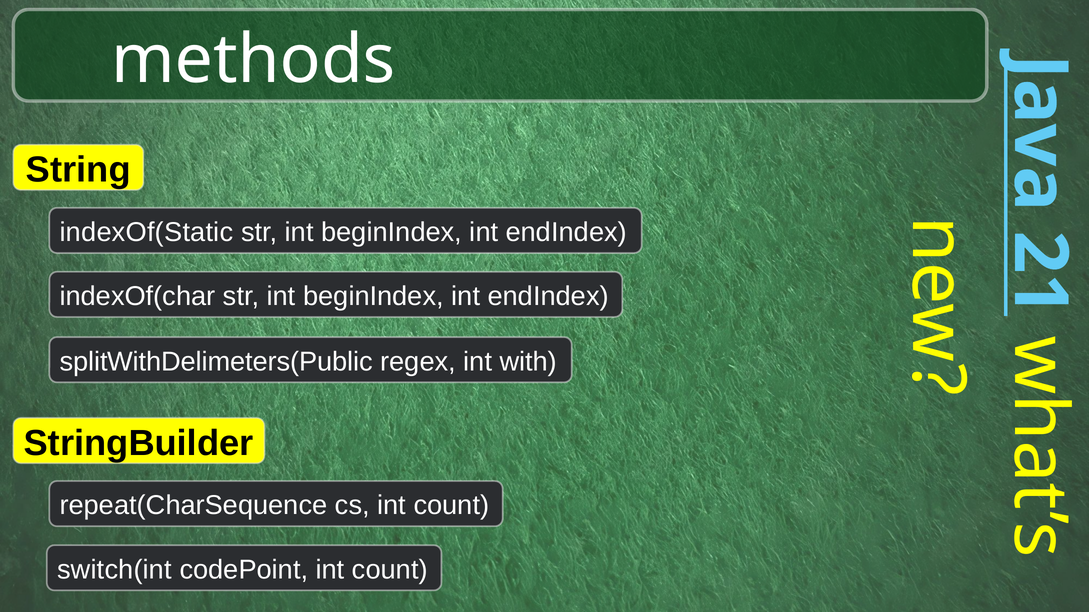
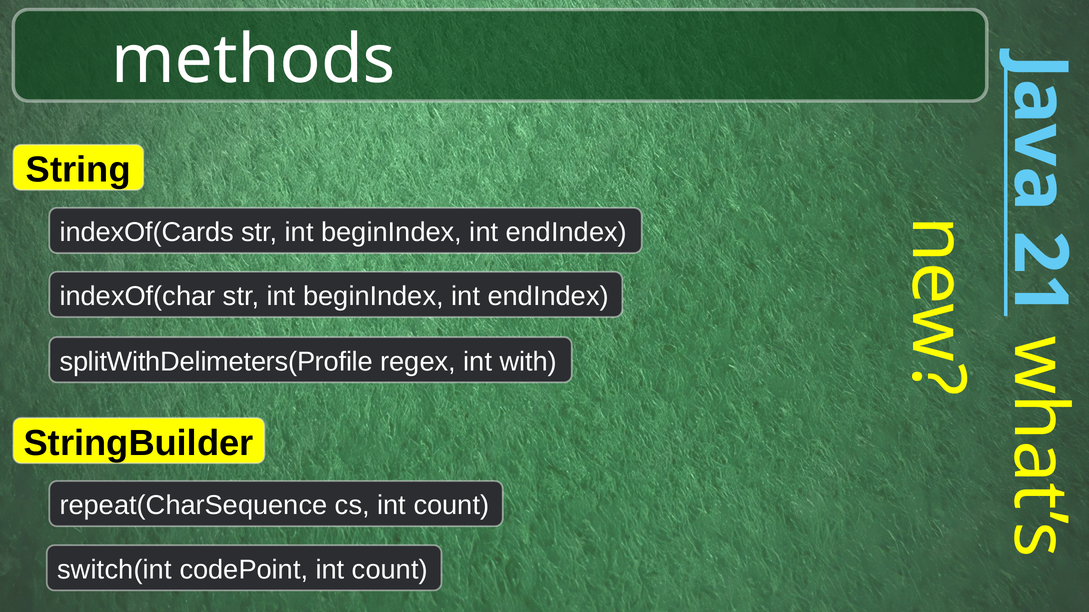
indexOf(Static: indexOf(Static -> indexOf(Cards (147, 233)
splitWithDelimeters(Public: splitWithDelimeters(Public -> splitWithDelimeters(Profile (216, 362)
